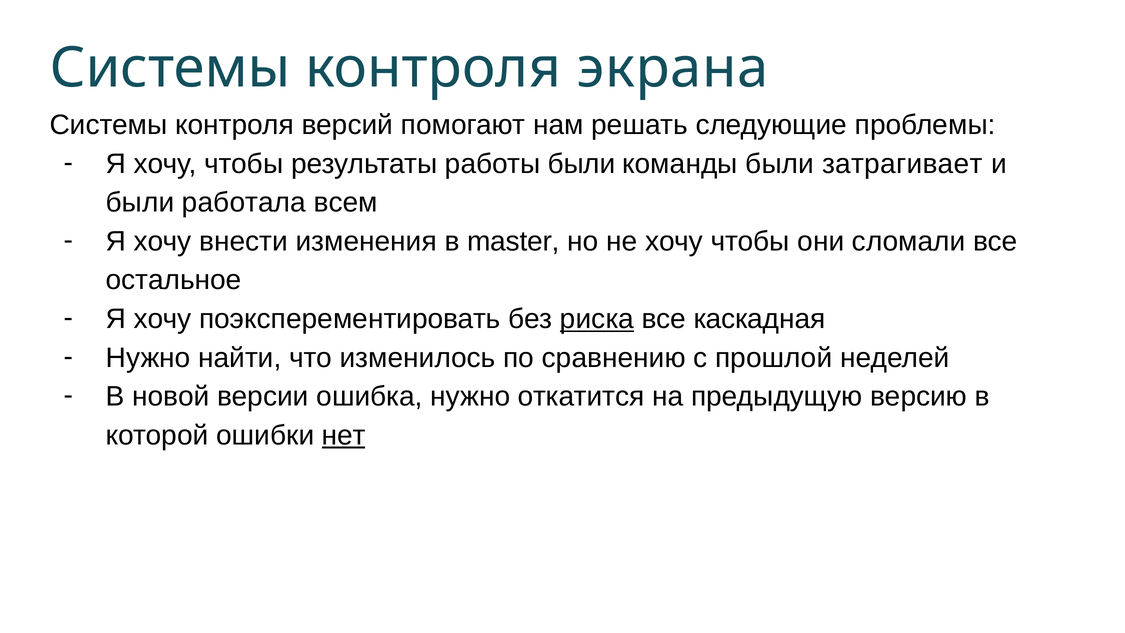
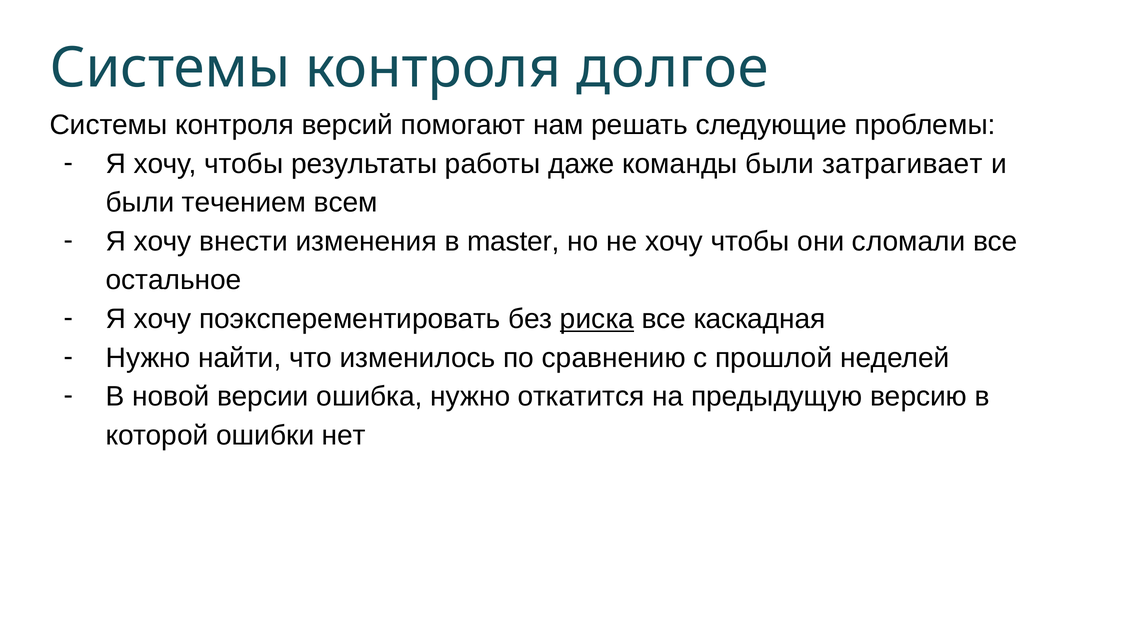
экрана: экрана -> долгое (673, 68)
работы были: были -> даже (581, 164)
работала: работала -> течением (244, 203)
нет underline: present -> none (344, 435)
